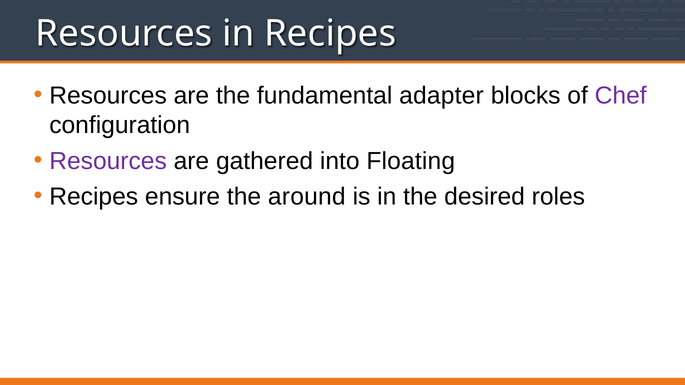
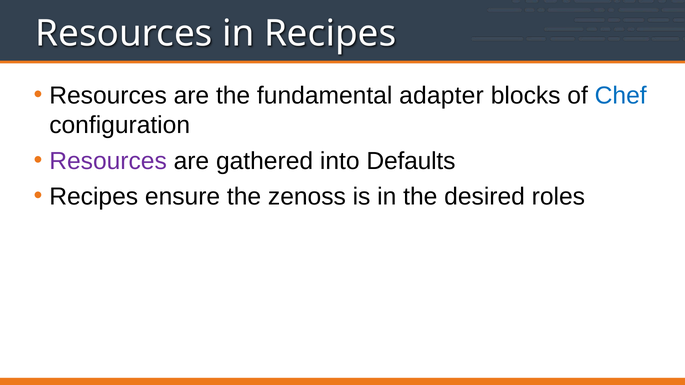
Chef colour: purple -> blue (621, 96)
Floating: Floating -> Defaults (411, 161)
around: around -> zenoss (307, 197)
